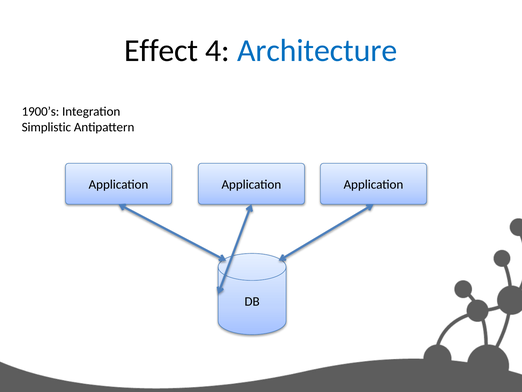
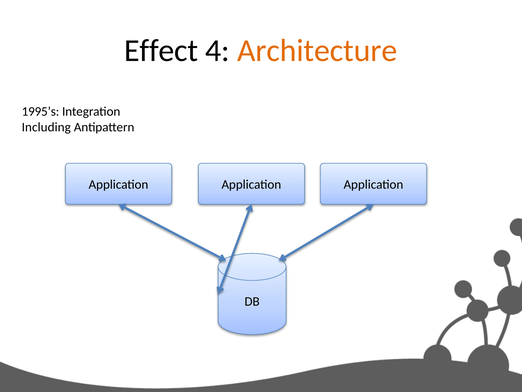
Architecture colour: blue -> orange (317, 51)
1900’s: 1900’s -> 1995’s (40, 111)
Simplistic: Simplistic -> Including (46, 127)
